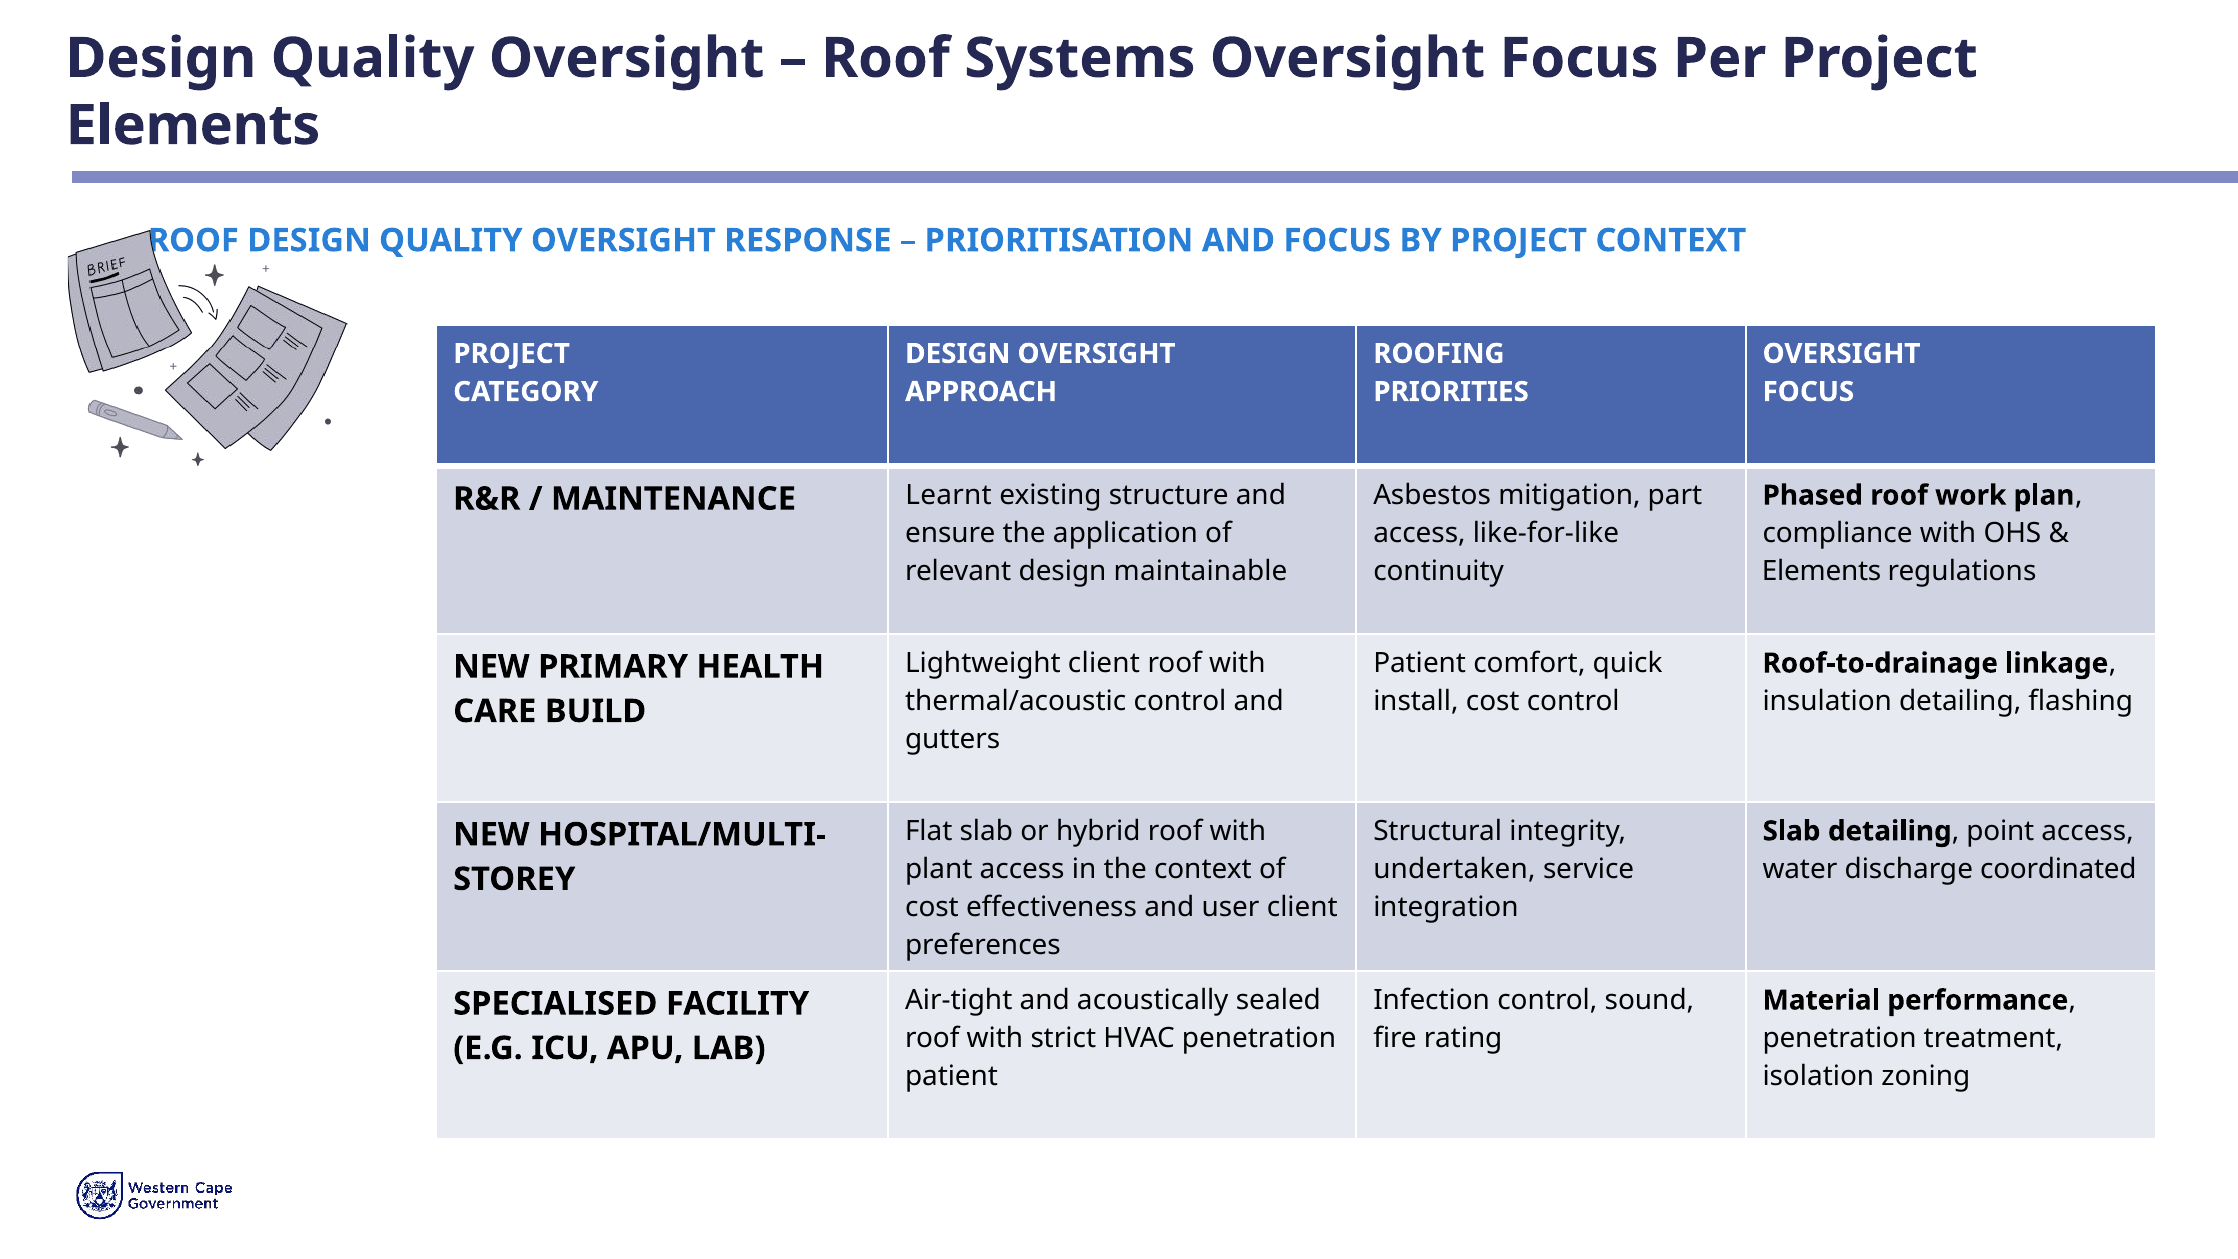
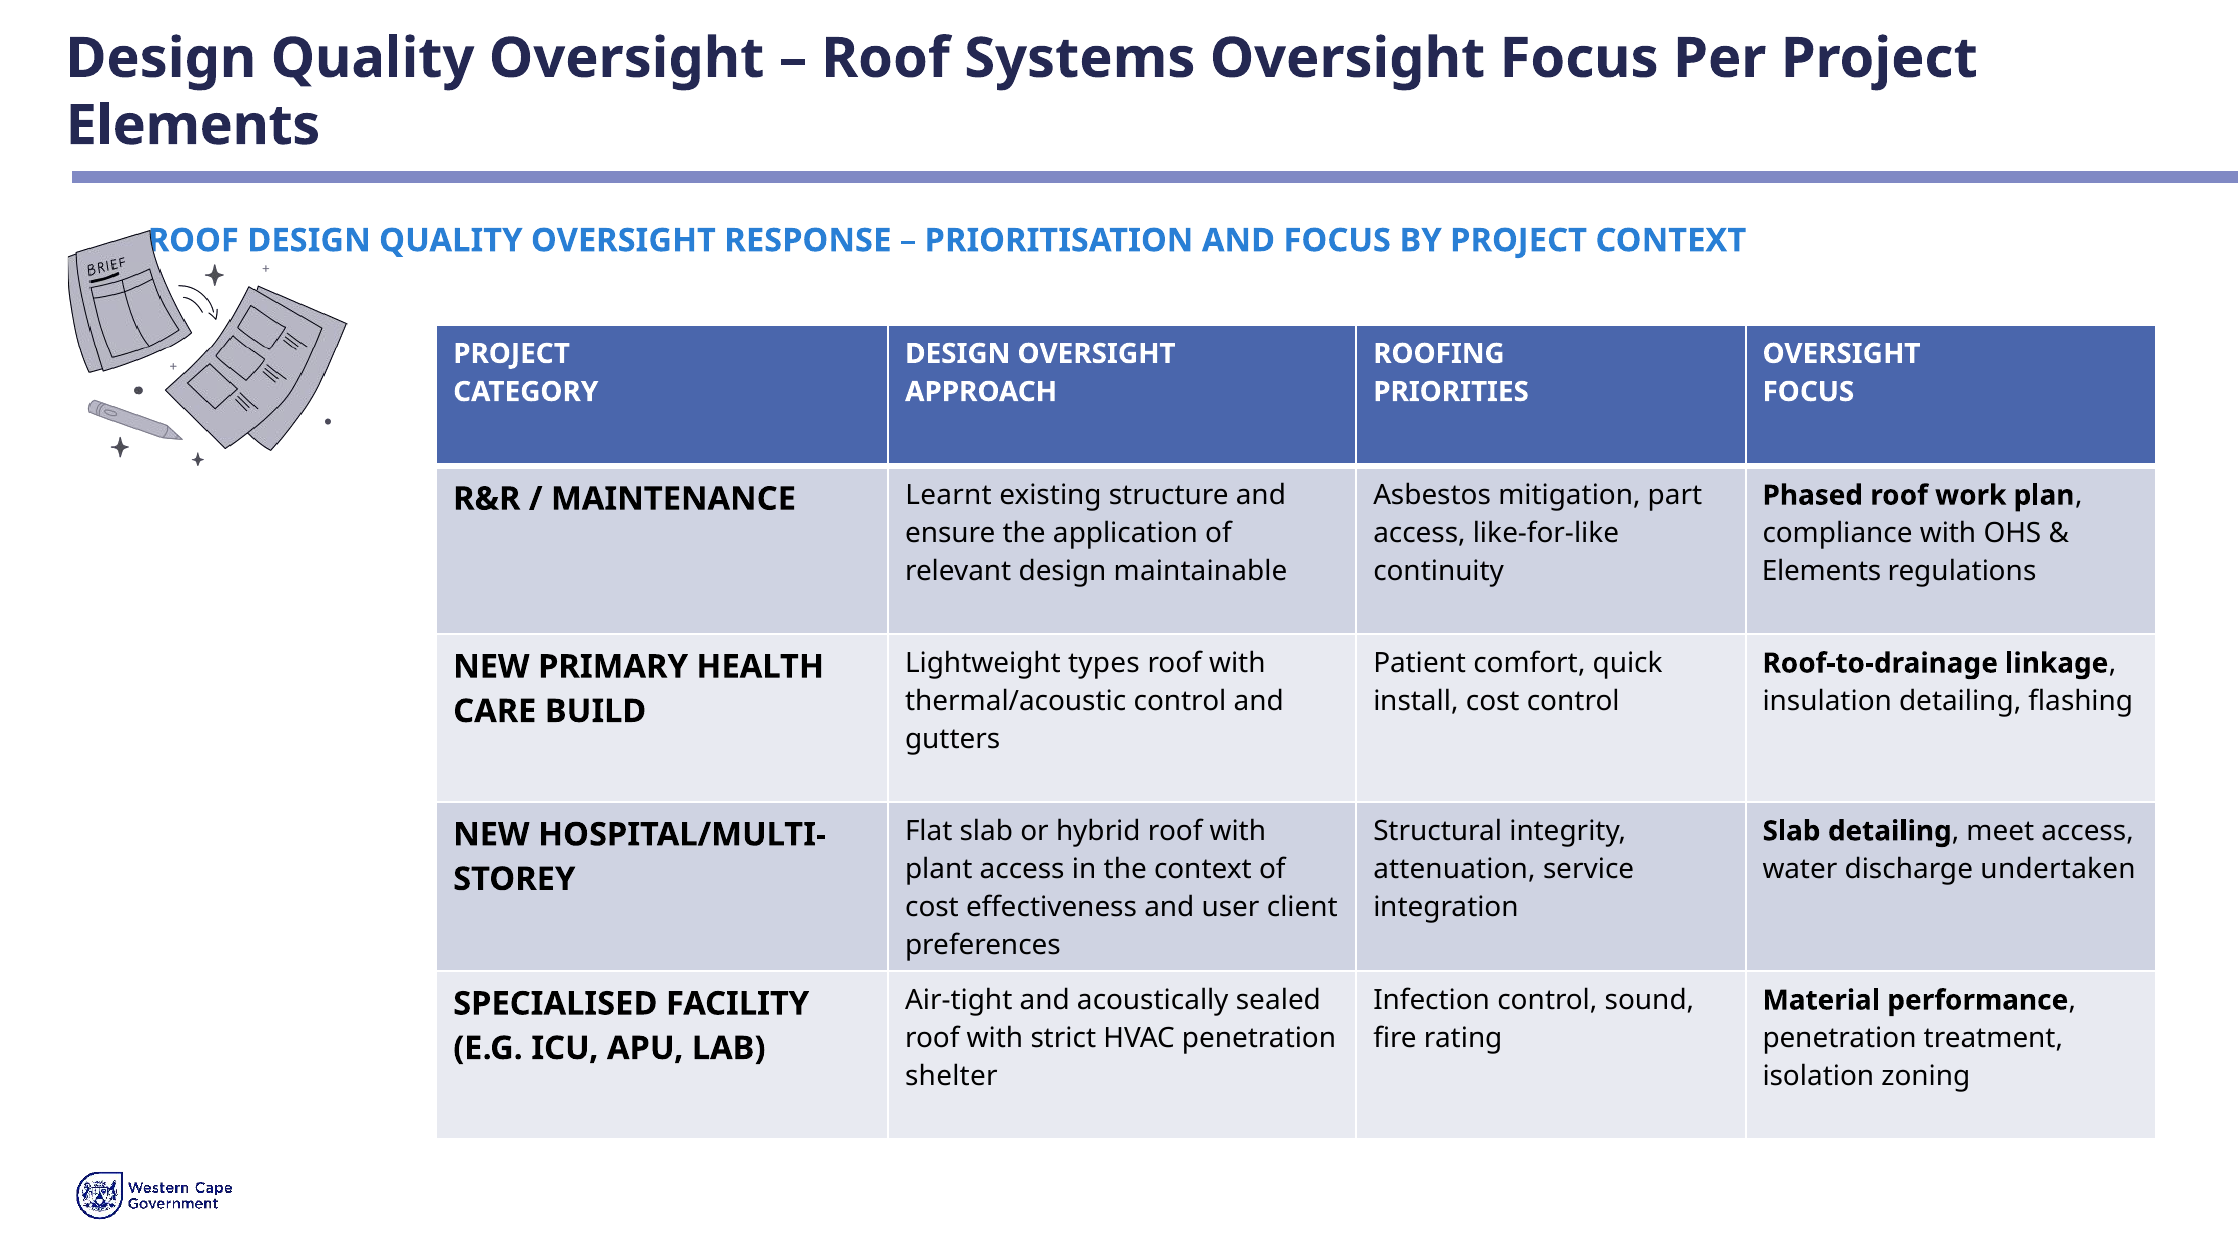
Lightweight client: client -> types (1104, 663)
point: point -> meet (2000, 831)
undertaken: undertaken -> attenuation (1454, 869)
coordinated: coordinated -> undertaken (2058, 869)
patient: patient -> shelter (951, 1076)
